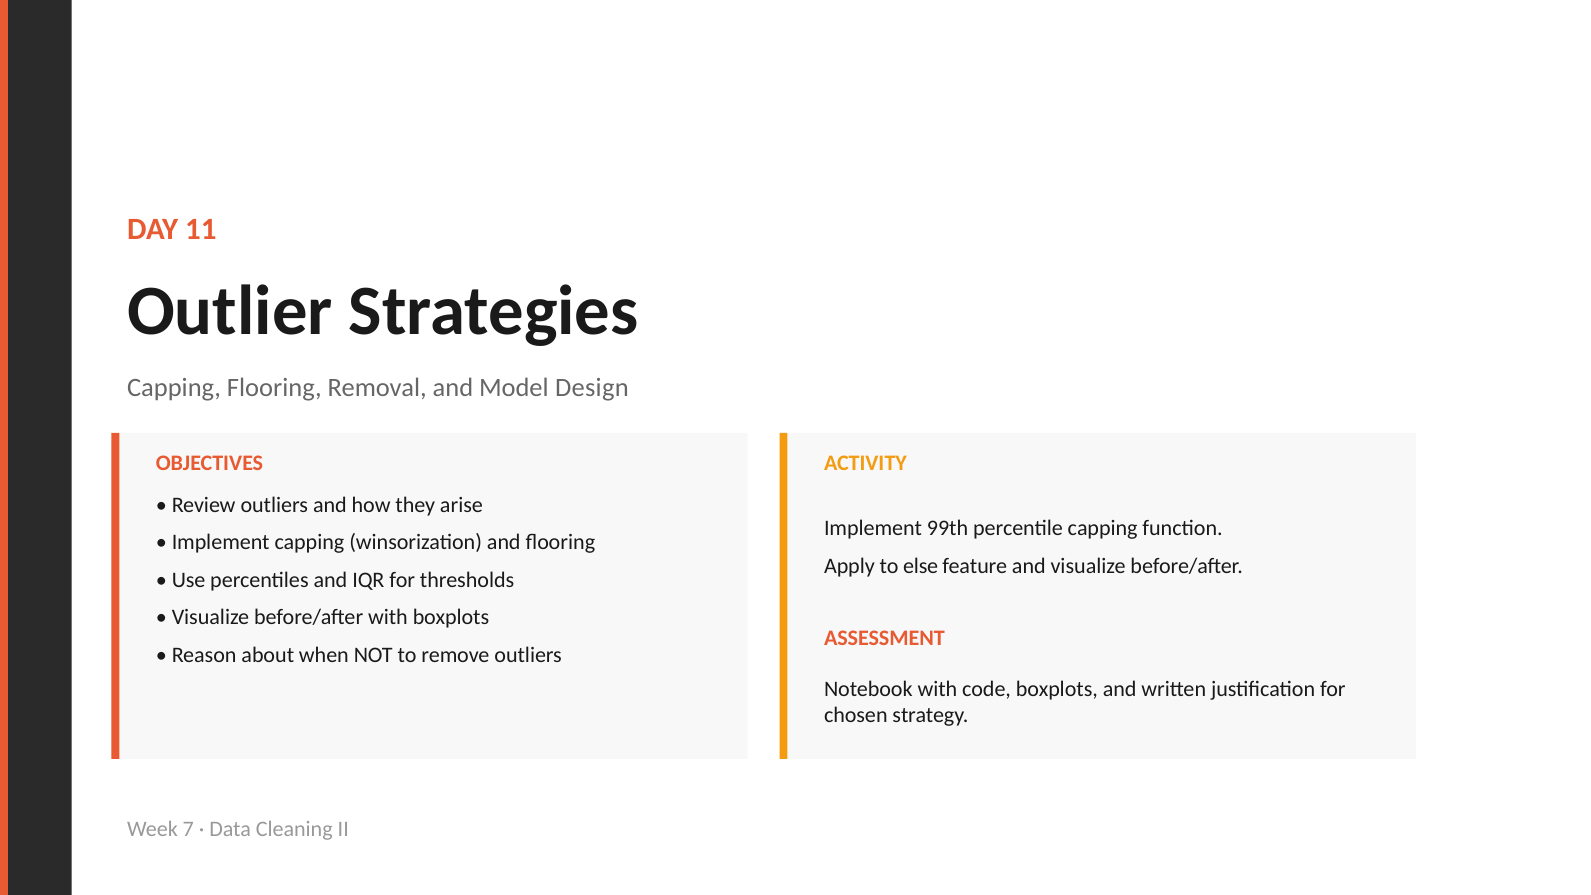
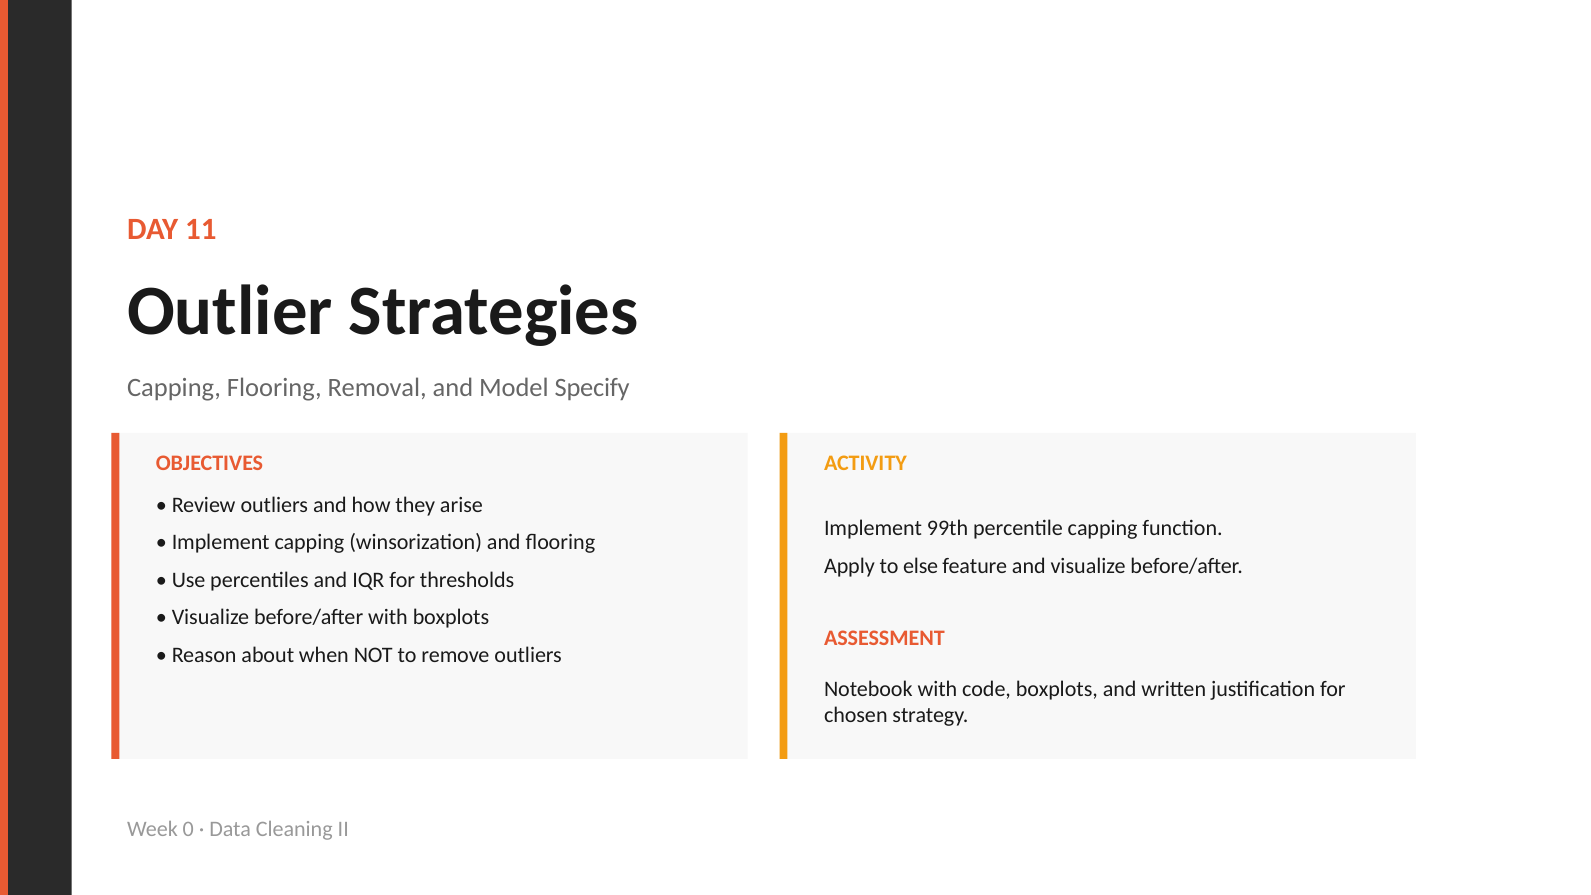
Design: Design -> Specify (592, 388)
7: 7 -> 0 (188, 829)
